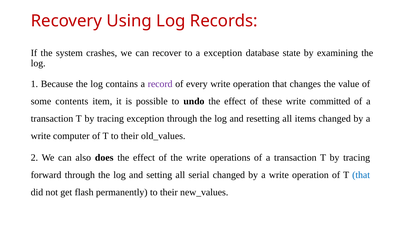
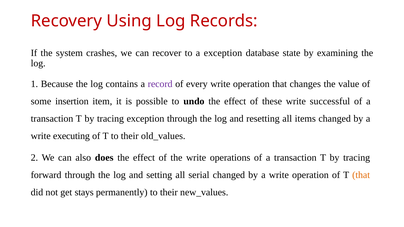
contents: contents -> insertion (72, 101)
committed: committed -> successful (330, 101)
computer: computer -> executing (71, 136)
that colour: blue -> orange (361, 175)
flash: flash -> stays (84, 193)
